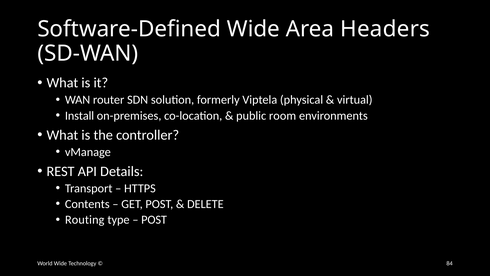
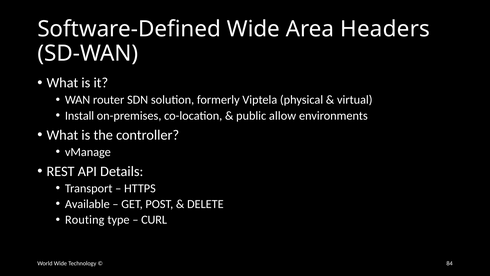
room: room -> allow (283, 115)
Contents: Contents -> Available (87, 204)
POST: POST -> CURL (154, 220)
